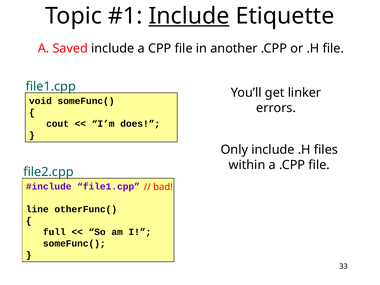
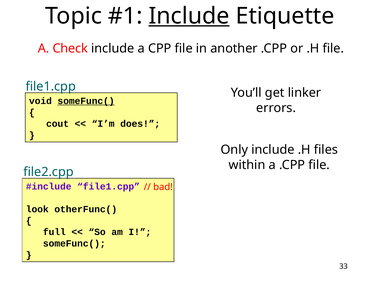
Saved: Saved -> Check (70, 48)
someFunc( underline: none -> present (86, 101)
line: line -> look (37, 209)
